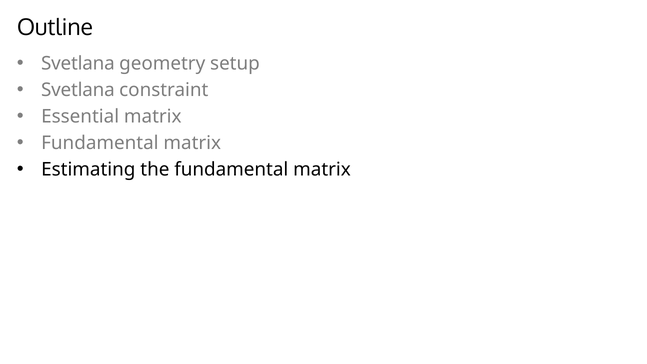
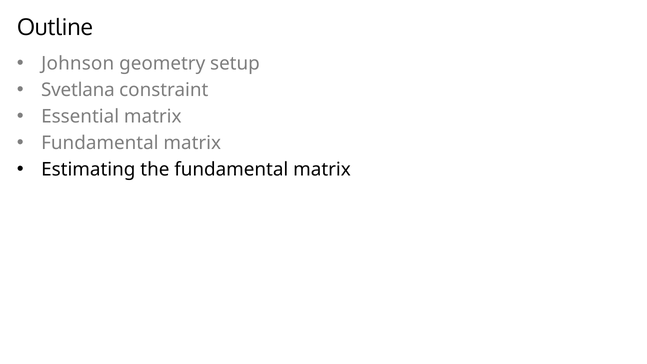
Svetlana: Svetlana -> Johnson (78, 64)
